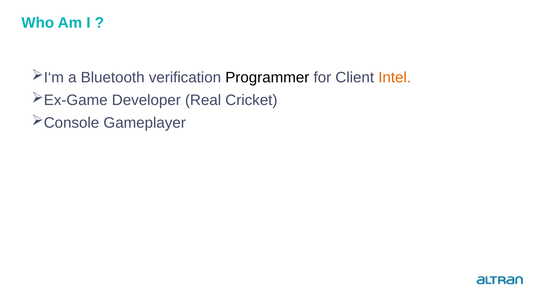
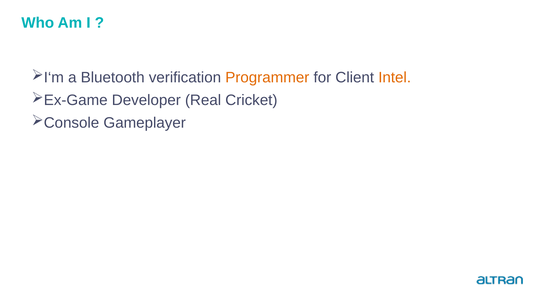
Programmer colour: black -> orange (267, 78)
